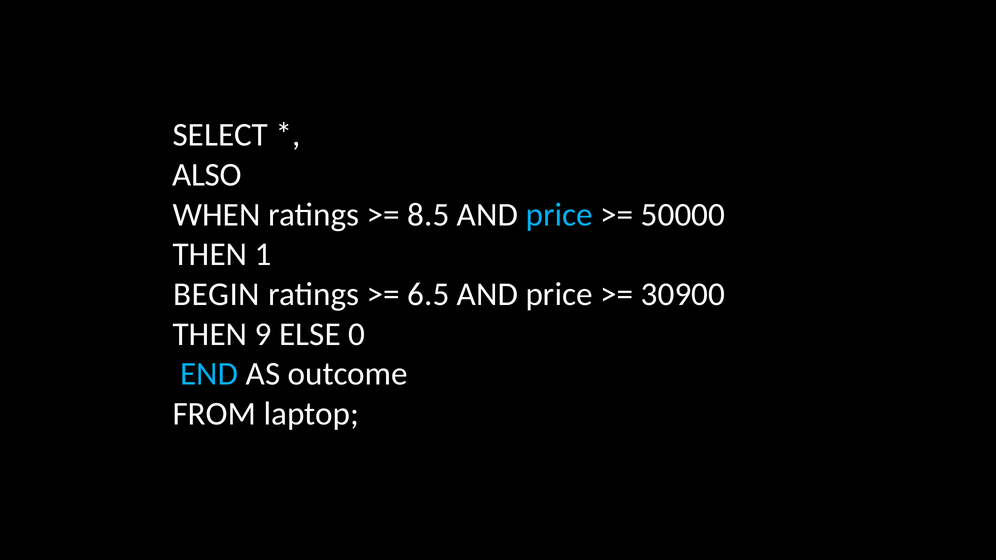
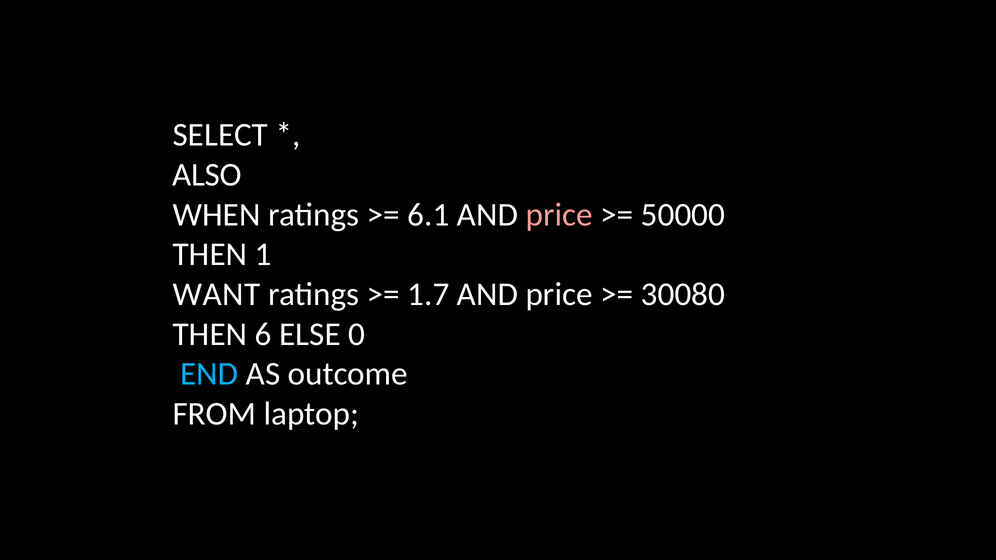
8.5: 8.5 -> 6.1 (428, 215)
price colour: light blue -> pink (559, 215)
BEGIN: BEGIN -> WANT (217, 294)
6.5: 6.5 -> 1.7 (428, 294)
30900: 30900 -> 30080 (683, 294)
9: 9 -> 6 (263, 334)
